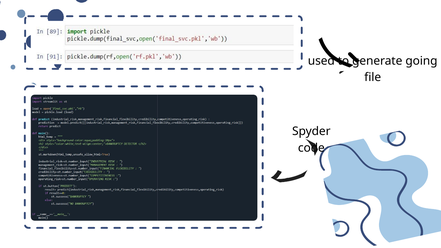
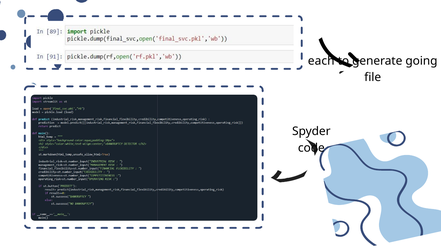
used: used -> each (321, 61)
